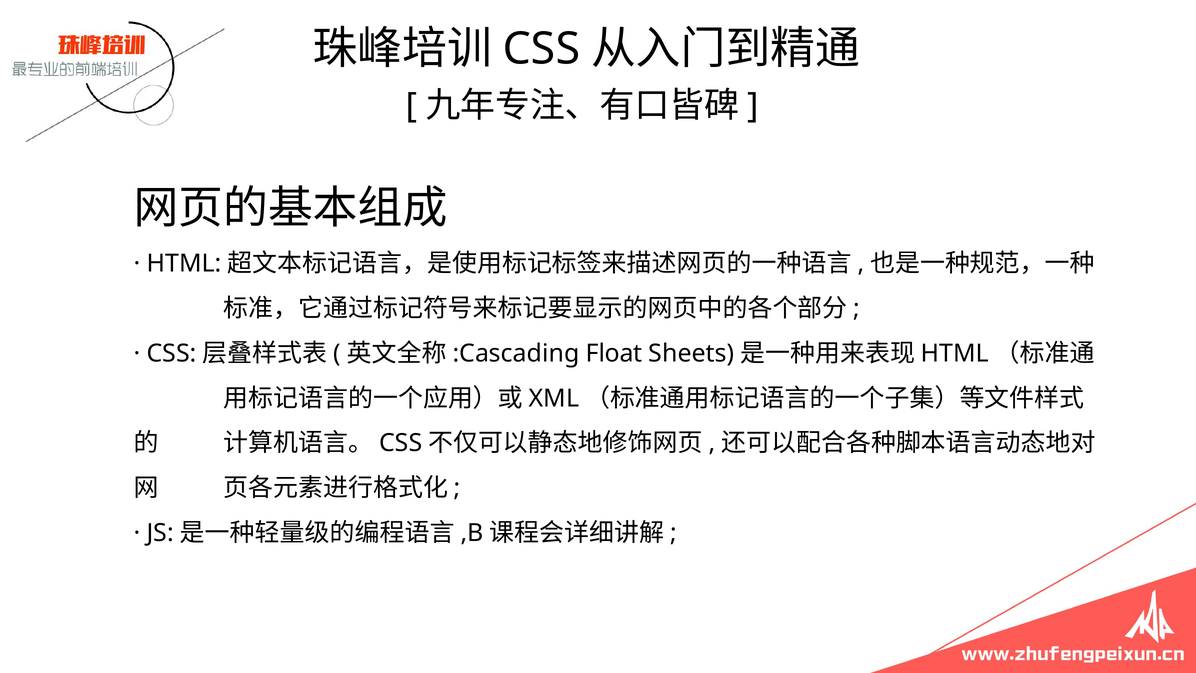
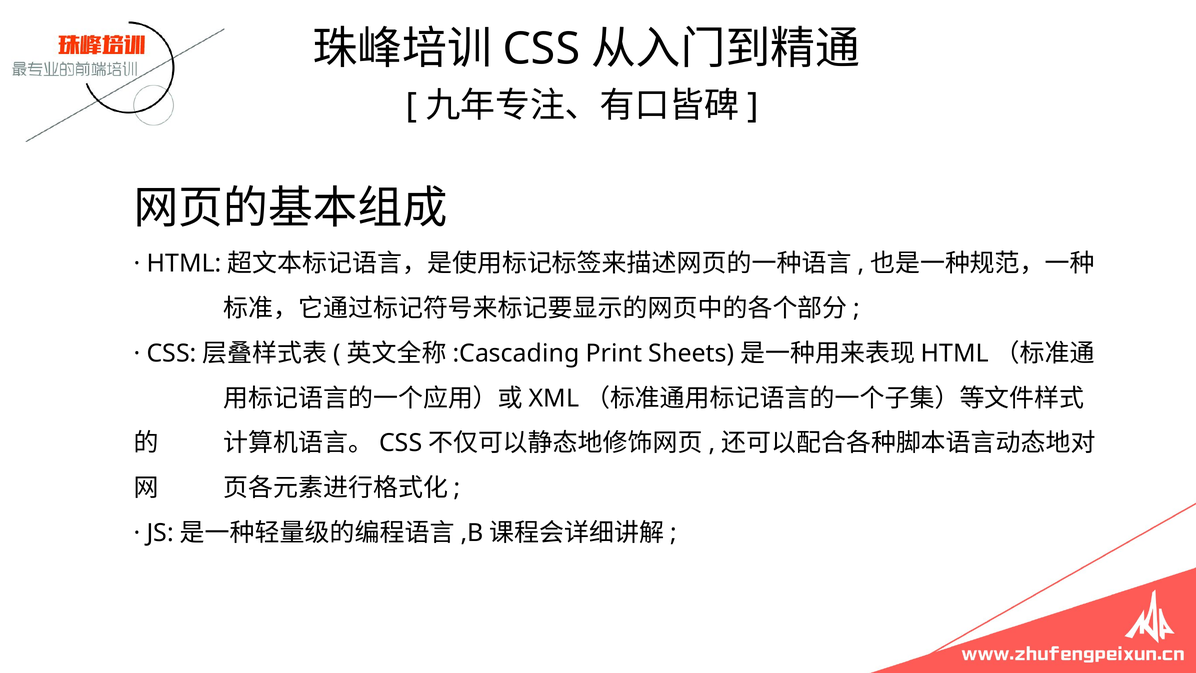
Float: Float -> Print (614, 353)
